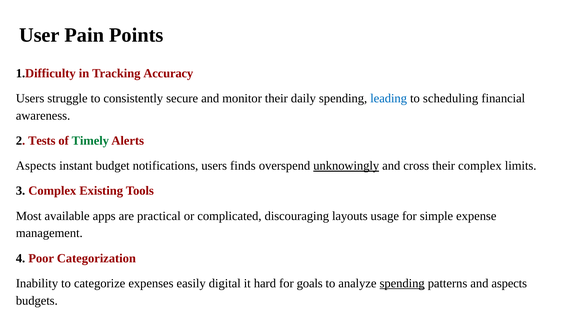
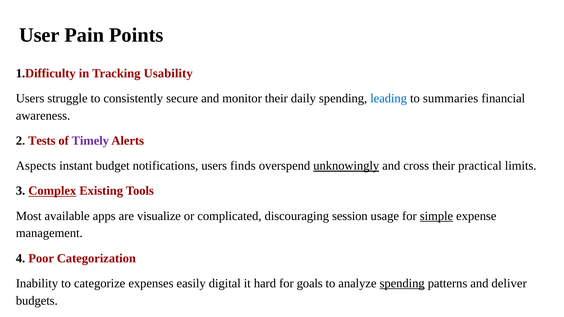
Accuracy: Accuracy -> Usability (168, 73)
scheduling: scheduling -> summaries (451, 98)
Timely colour: green -> purple (90, 141)
their complex: complex -> practical (480, 166)
Complex underline: none -> present (52, 191)
practical: practical -> visualize (159, 216)
layouts: layouts -> session (350, 216)
simple underline: none -> present (436, 216)
and aspects: aspects -> deliver (509, 284)
